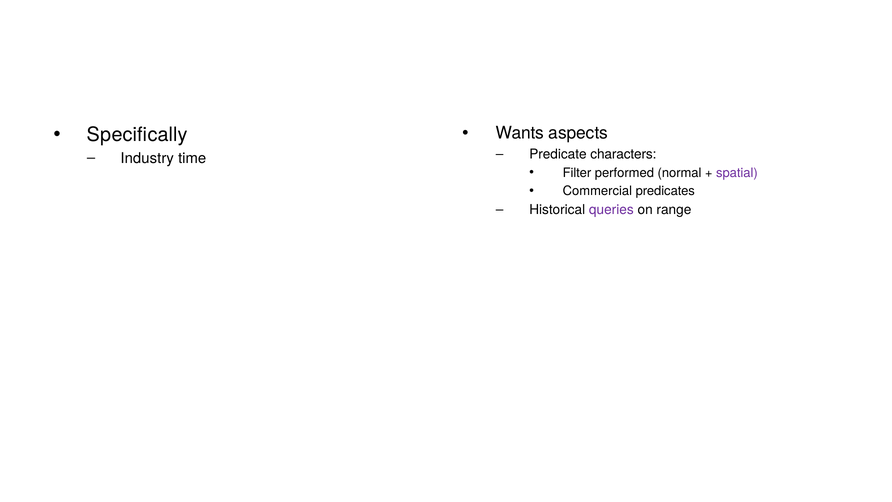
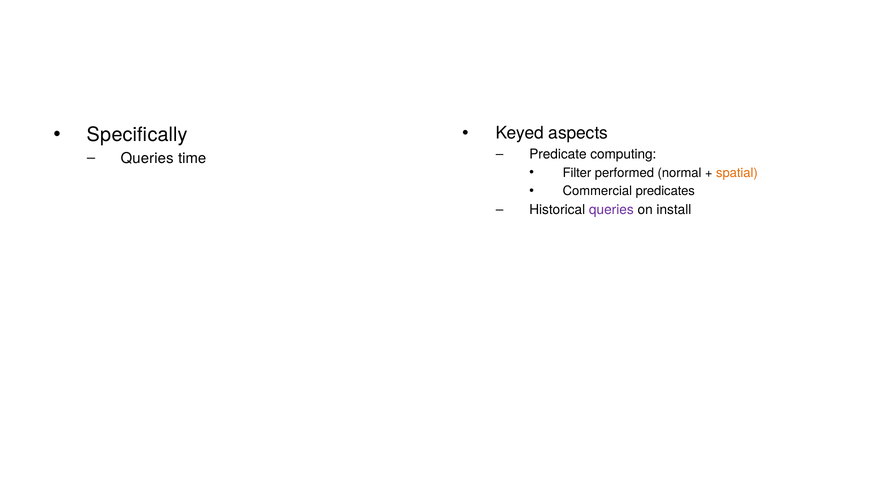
Wants: Wants -> Keyed (520, 133)
characters: characters -> computing (623, 154)
Industry: Industry -> Queries (147, 158)
spatial colour: purple -> orange (737, 173)
range: range -> install (674, 210)
